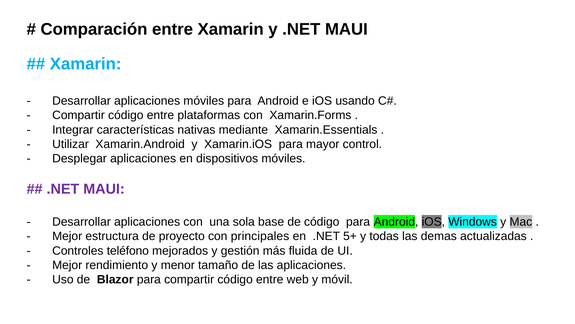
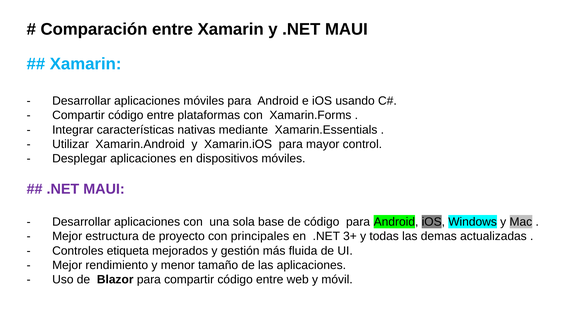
5+: 5+ -> 3+ (350, 236)
teléfono: teléfono -> etiqueta (128, 250)
